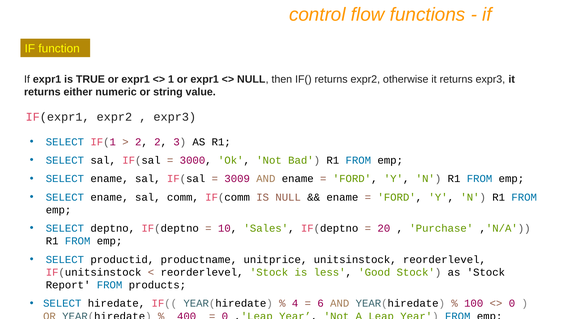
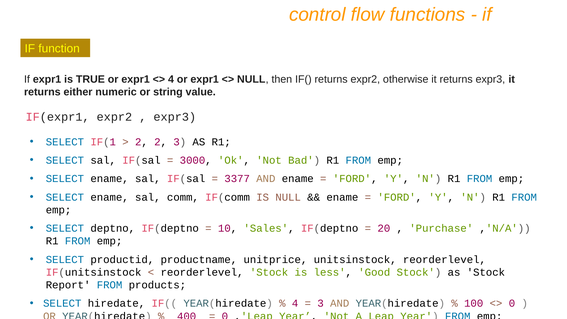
1: 1 -> 4 (171, 79)
3009: 3009 -> 3377 (237, 179)
6: 6 -> 3 (321, 303)
